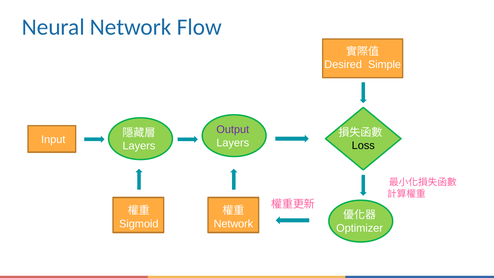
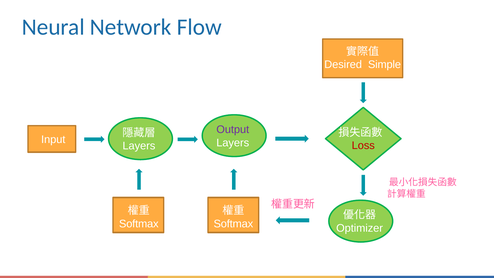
Loss colour: black -> red (363, 146)
Sigmoid: Sigmoid -> Softmax (139, 224)
Network: Network -> Softmax (233, 224)
